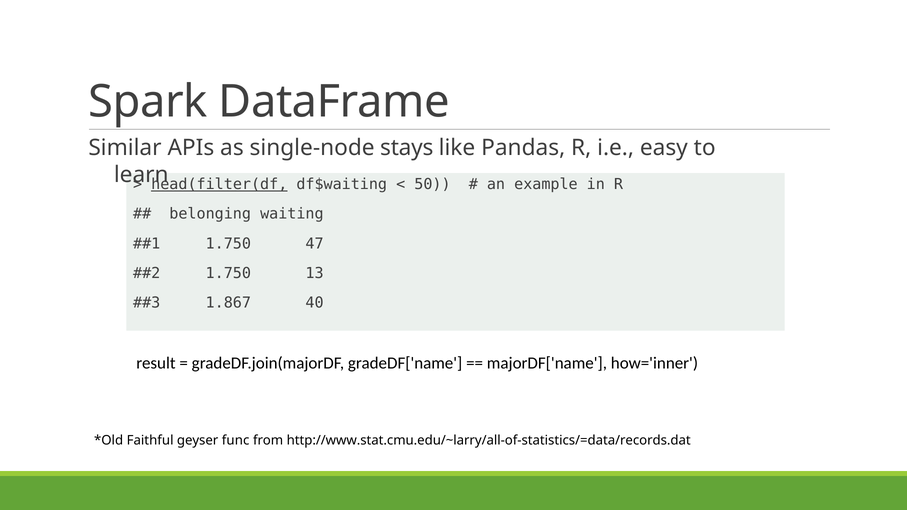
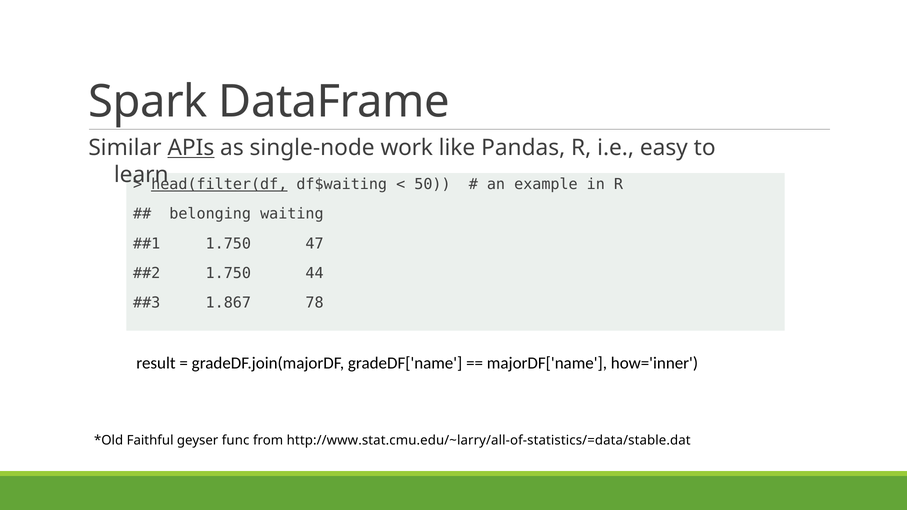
APIs underline: none -> present (191, 148)
stays: stays -> work (407, 148)
13: 13 -> 44 (315, 273)
40: 40 -> 78 (315, 303)
http://www.stat.cmu.edu/~larry/all-of-statistics/=data/records.dat: http://www.stat.cmu.edu/~larry/all-of-statistics/=data/records.dat -> http://www.stat.cmu.edu/~larry/all-of-statistics/=data/stable.dat (489, 440)
